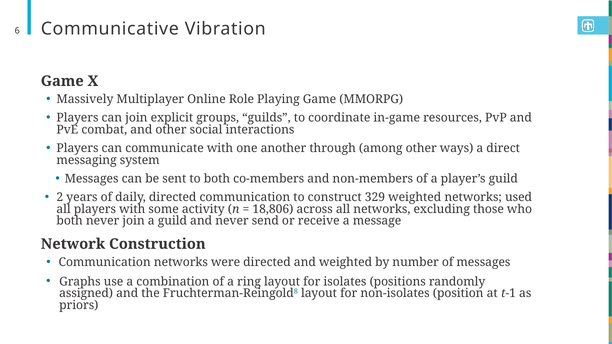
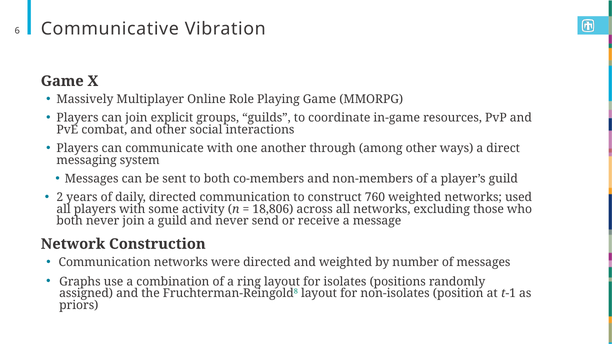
329: 329 -> 760 (375, 198)
